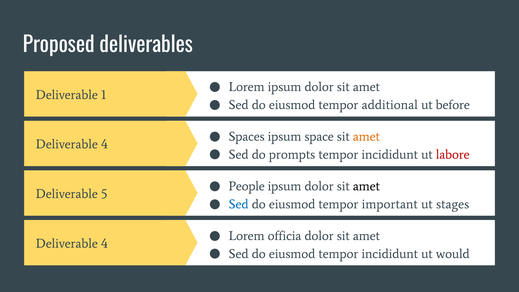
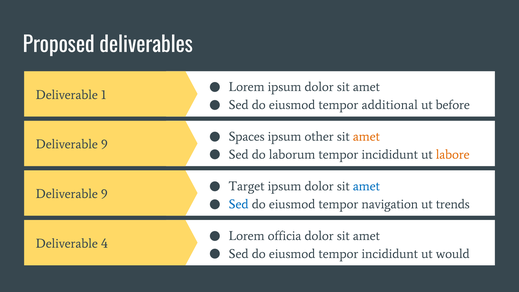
space: space -> other (319, 137)
4: 4 -> 9 (104, 144)
prompts: prompts -> laborum (292, 154)
labore colour: red -> orange (453, 154)
People: People -> Target (247, 186)
amet colour: black -> blue (366, 186)
5: 5 -> 9 (104, 194)
important: important -> navigation (390, 204)
stages: stages -> trends (453, 204)
